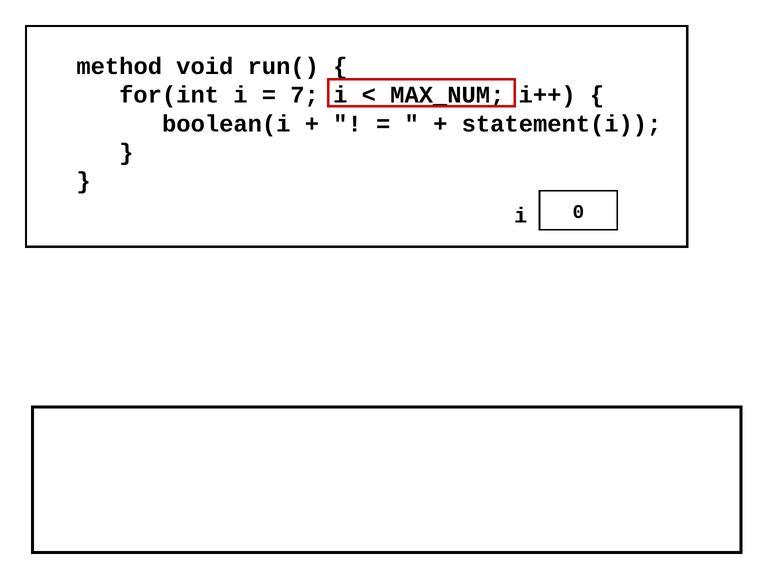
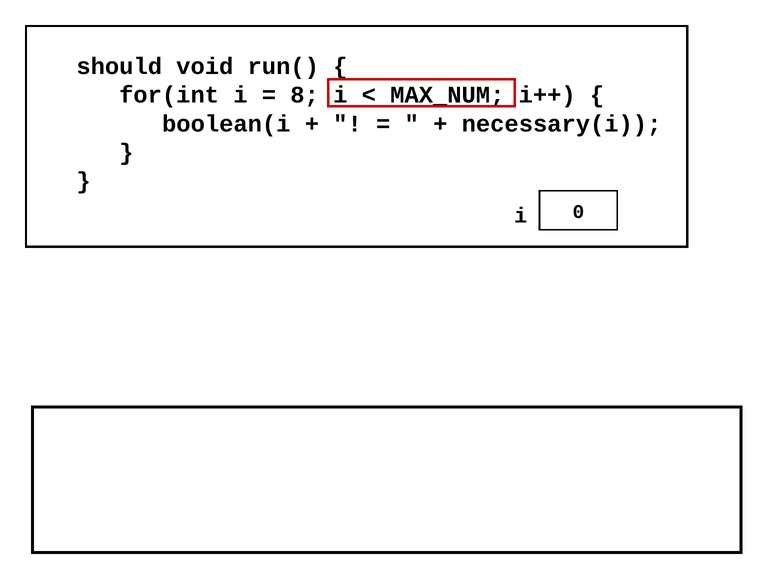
method: method -> should (119, 67)
7: 7 -> 8 (305, 95)
statement(i: statement(i -> necessary(i (562, 124)
